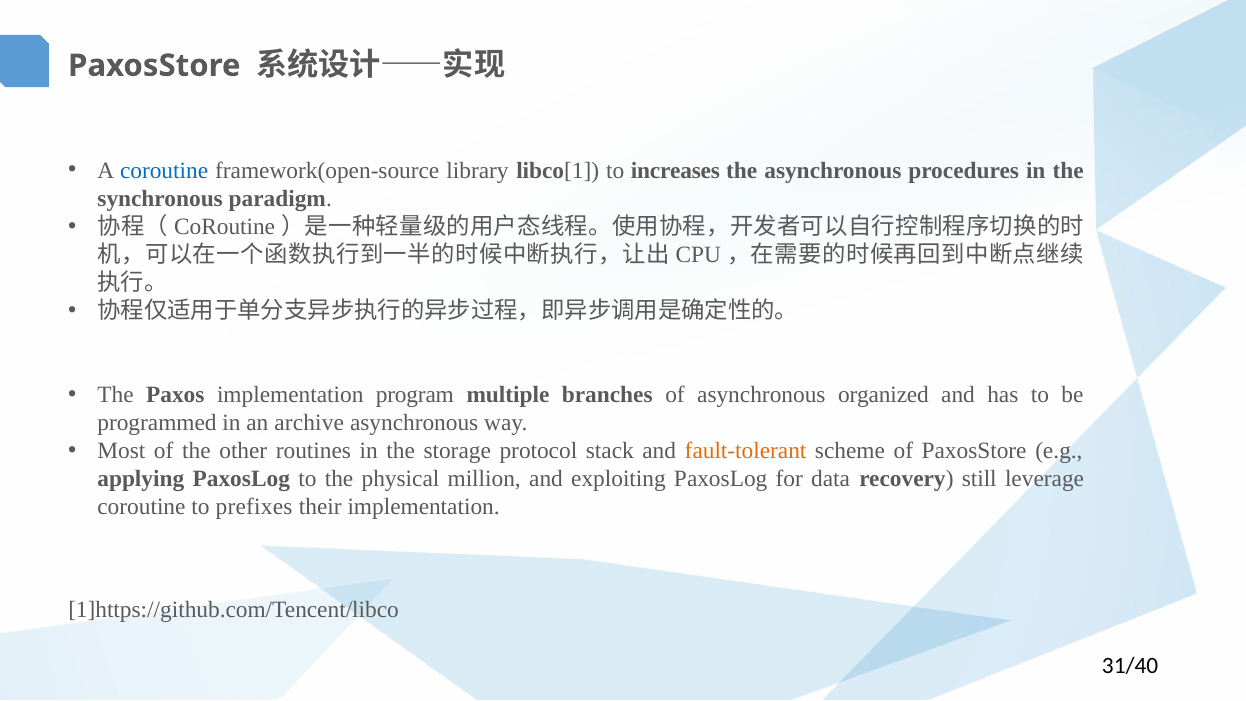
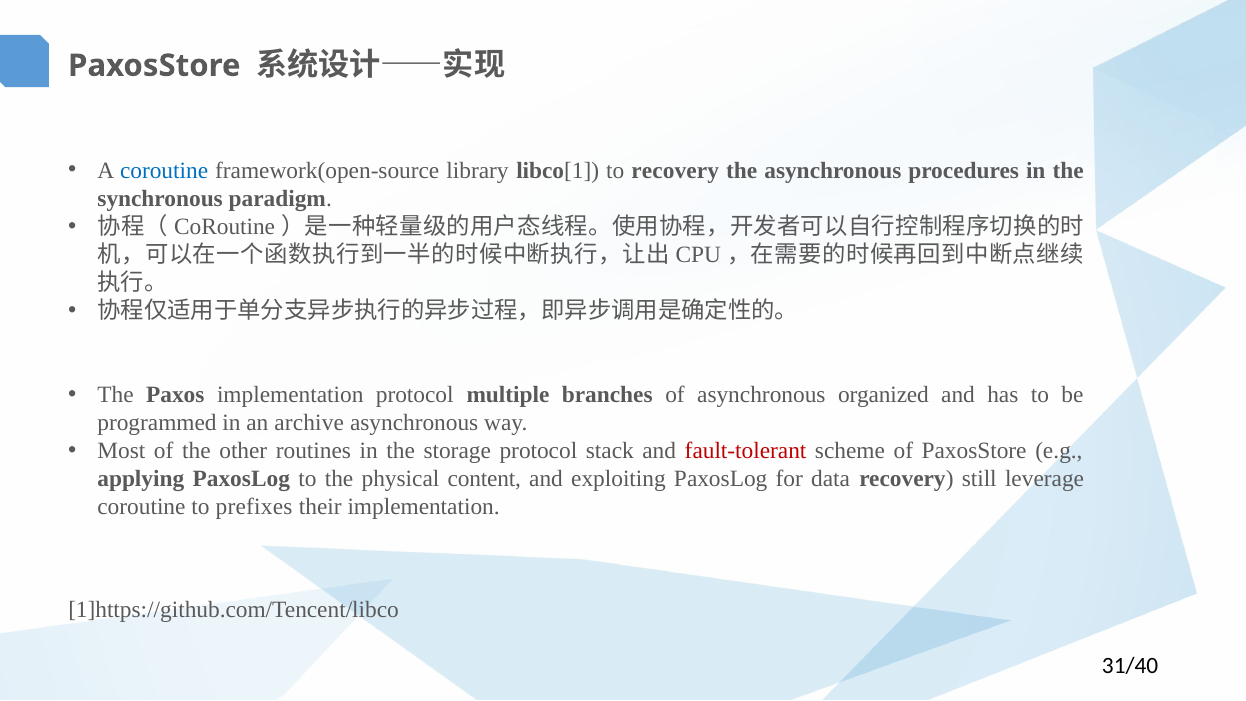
to increases: increases -> recovery (675, 171)
implementation program: program -> protocol (415, 395)
fault-tolerant colour: orange -> red (746, 451)
million: million -> content (484, 479)
